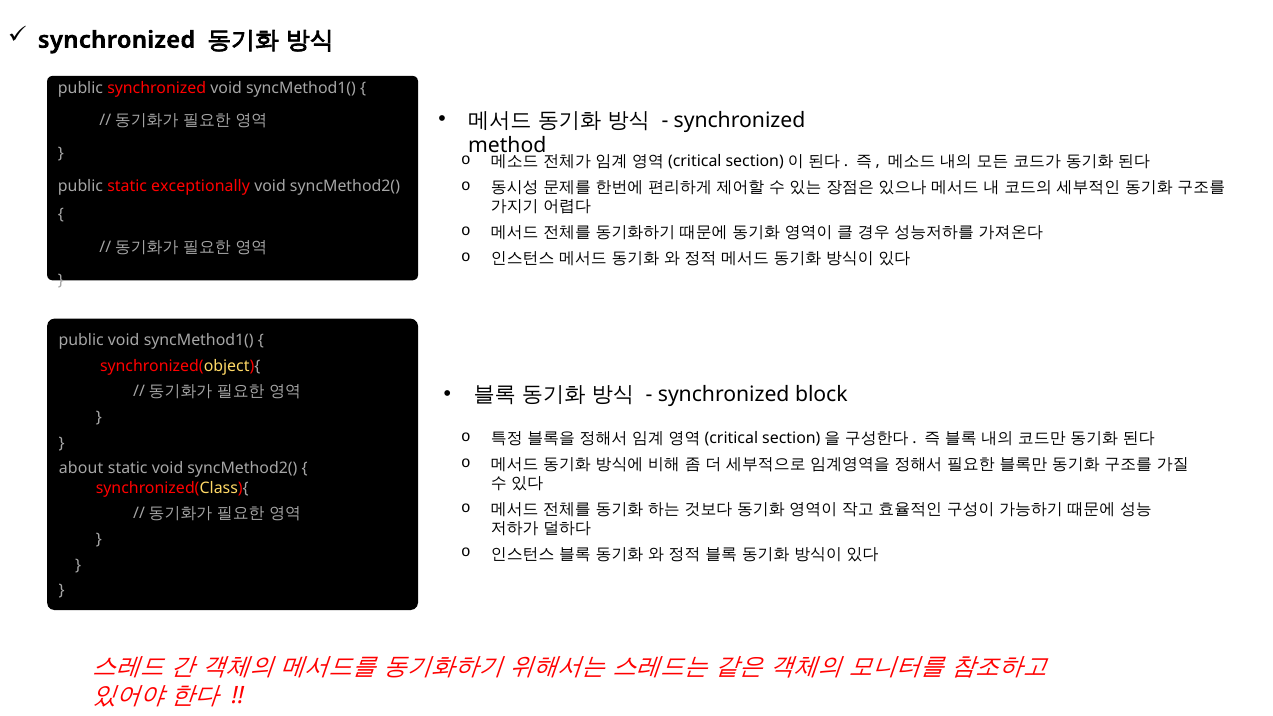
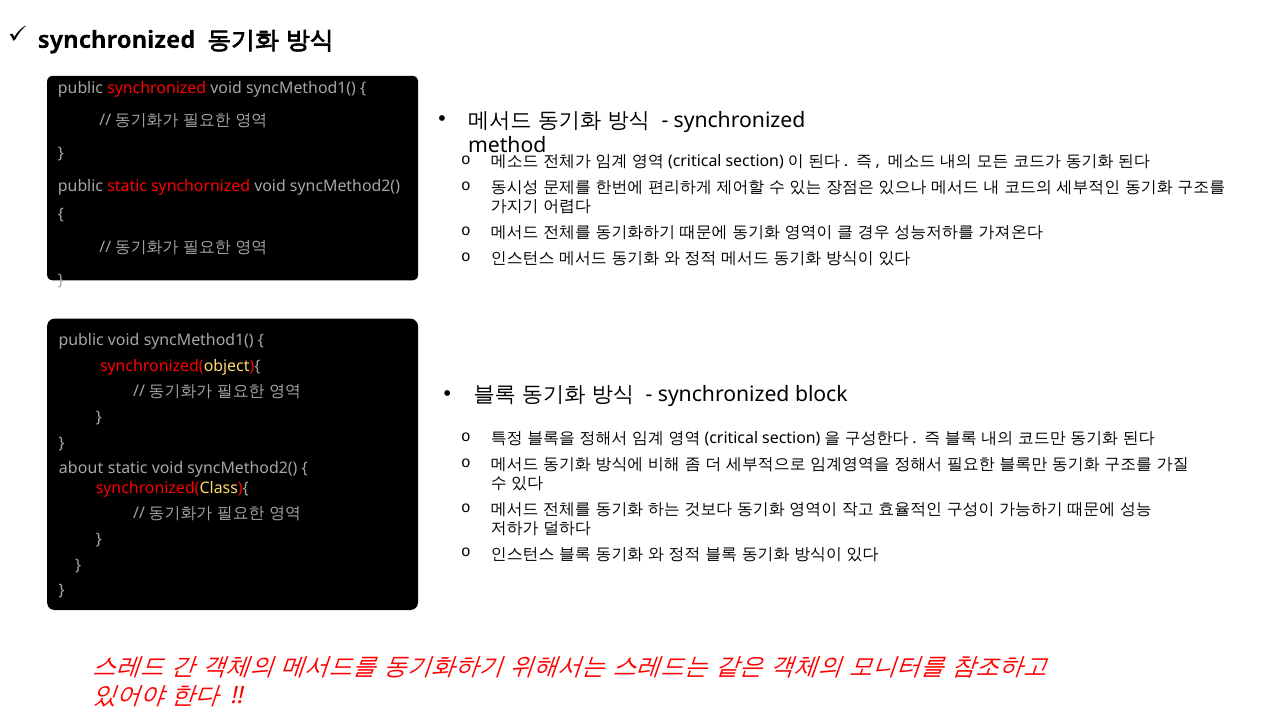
exceptionally: exceptionally -> synchornized (201, 186)
